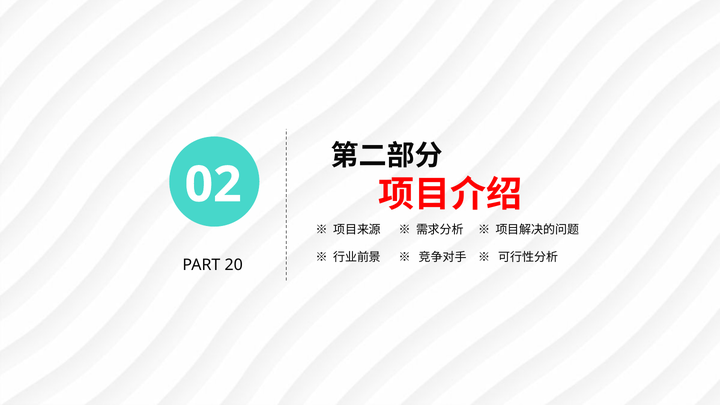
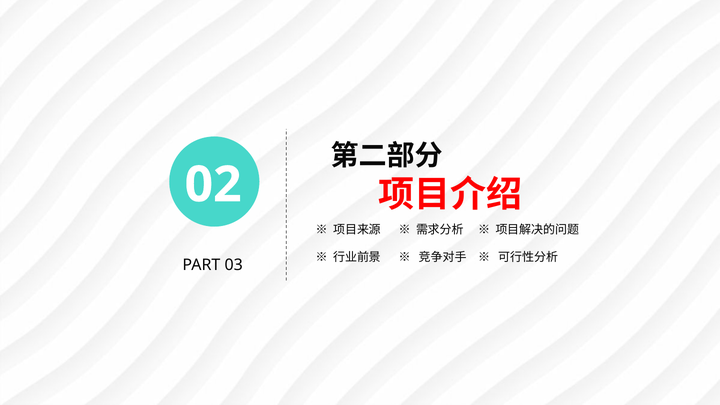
20: 20 -> 03 (234, 265)
